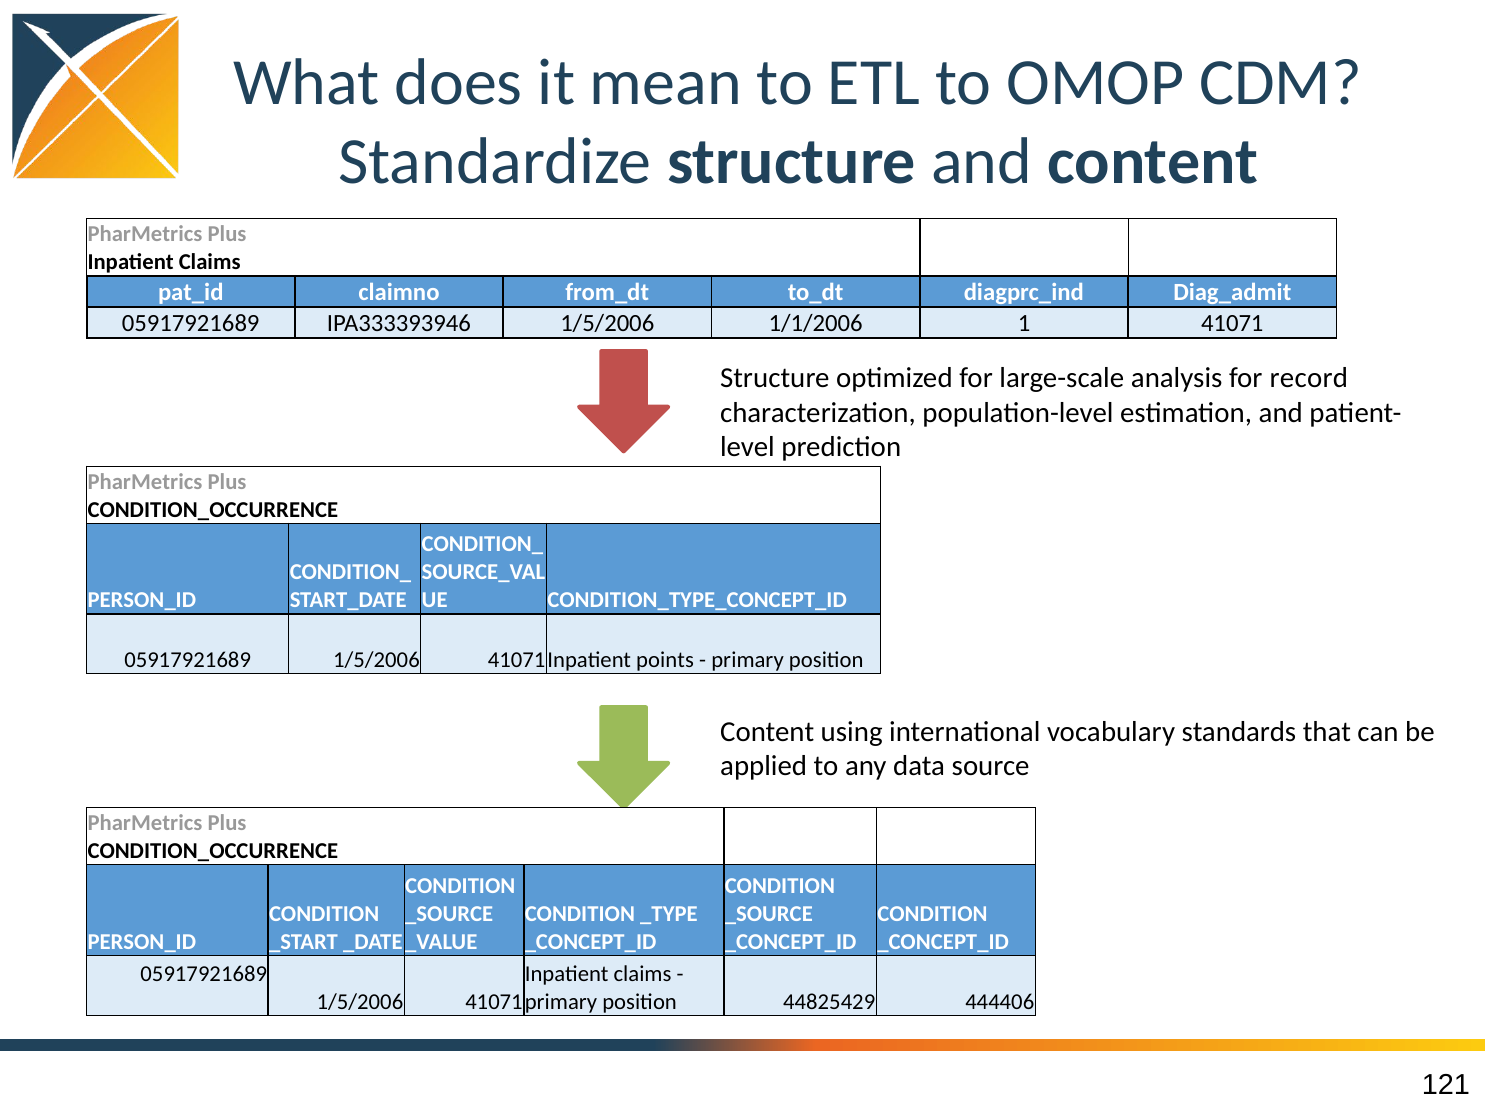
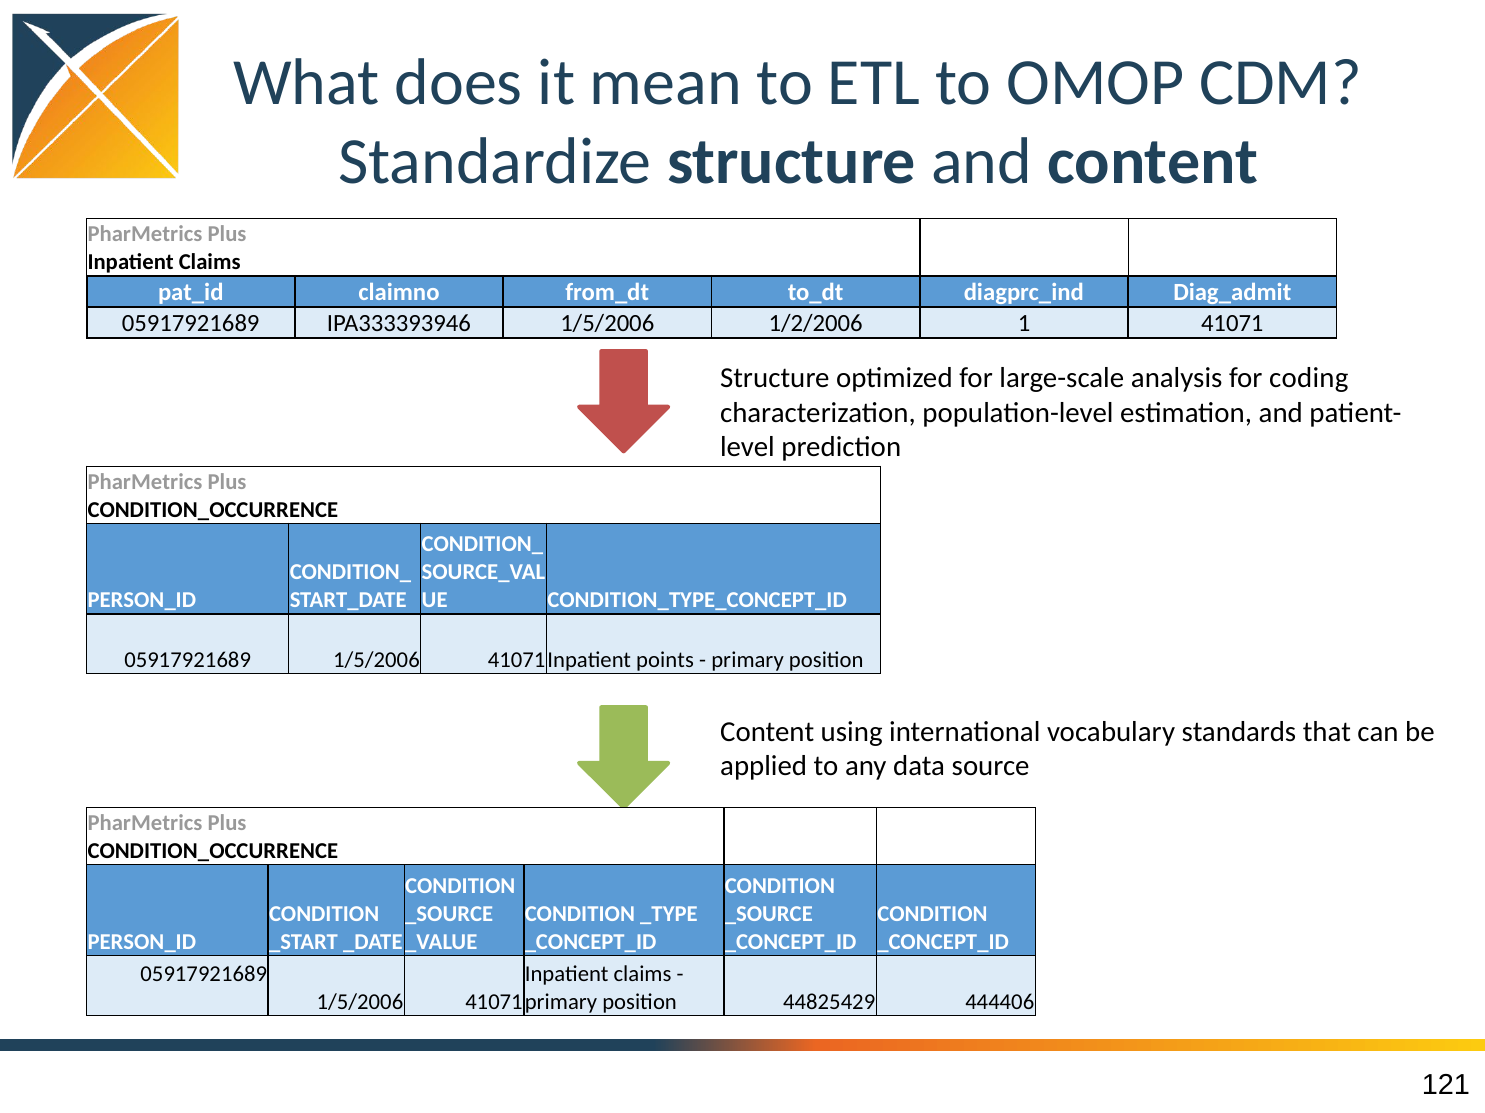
1/1/2006: 1/1/2006 -> 1/2/2006 (816, 323)
record: record -> coding (1309, 378)
